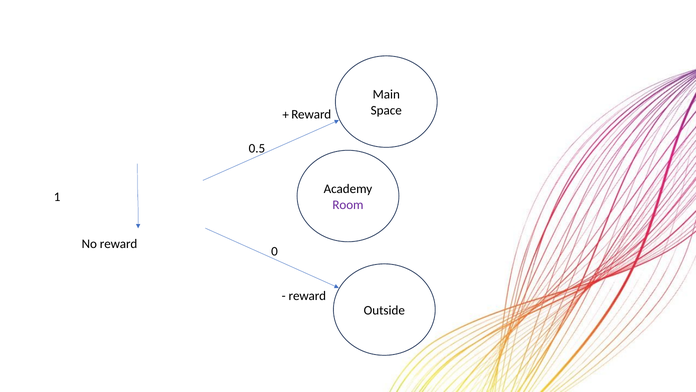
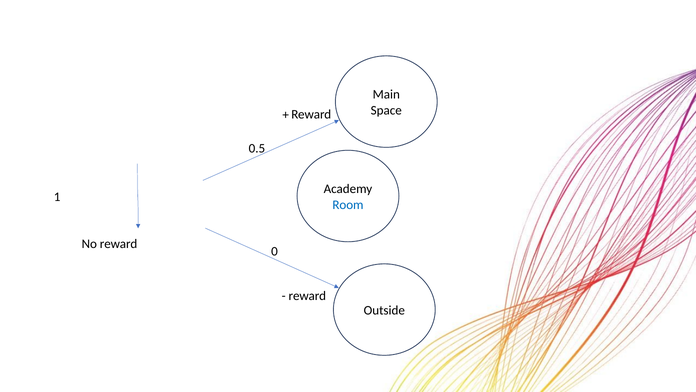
Room colour: purple -> blue (348, 204)
